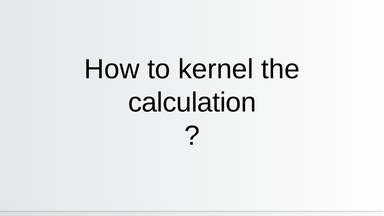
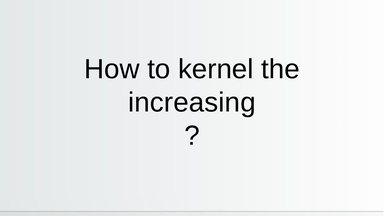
calculation: calculation -> increasing (192, 102)
